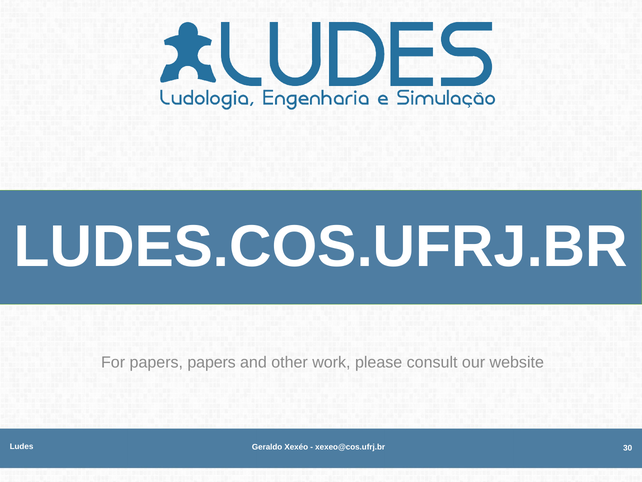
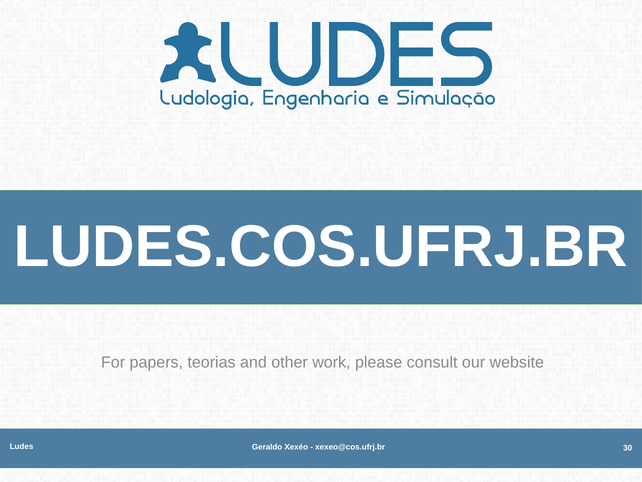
papers papers: papers -> teorias (212, 362)
